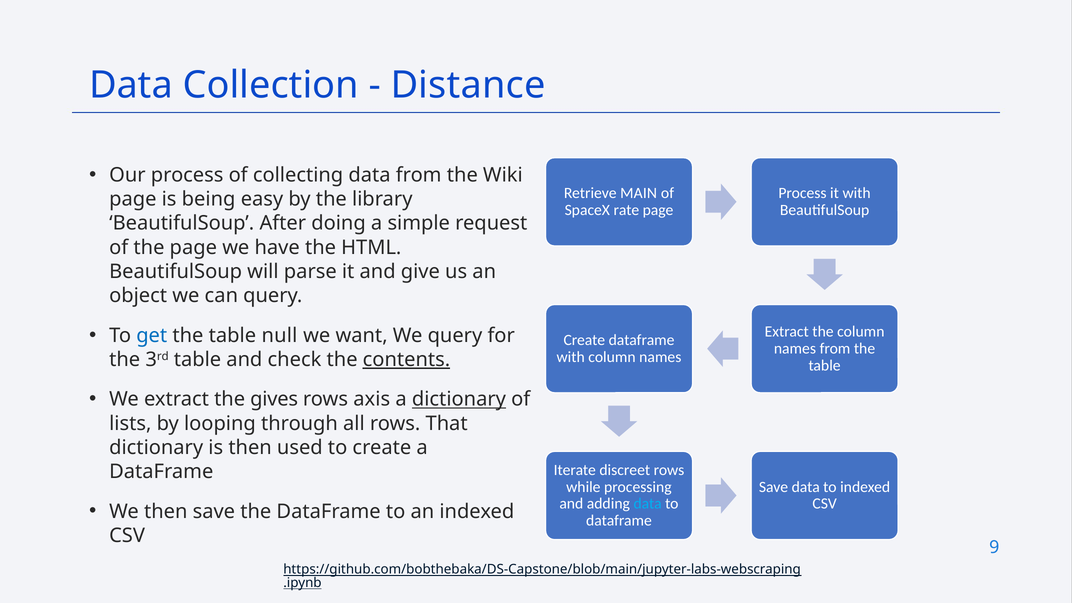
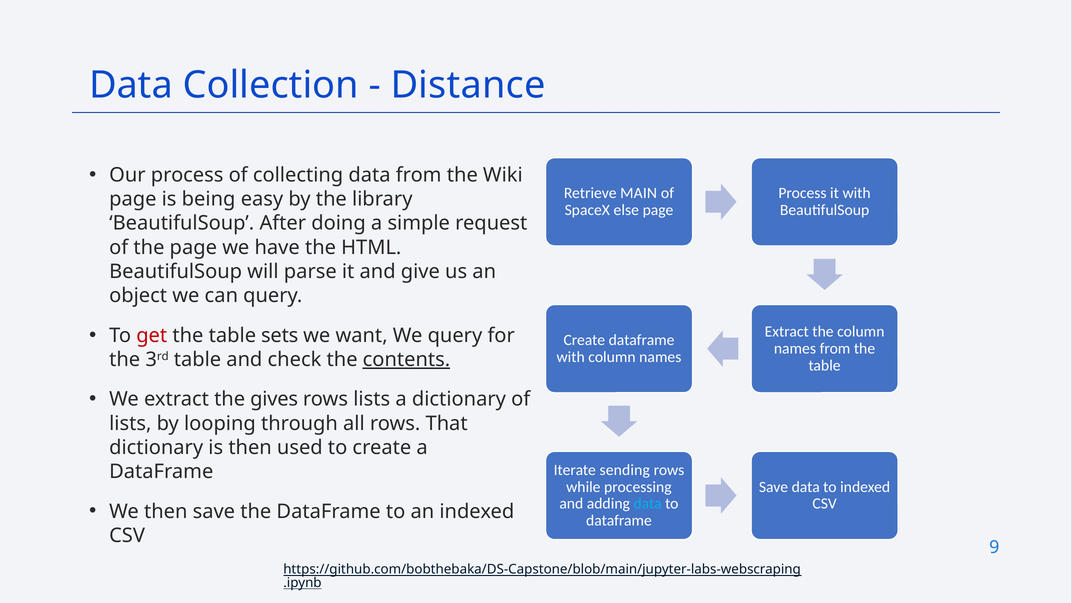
rate: rate -> else (626, 210)
get colour: blue -> red (152, 335)
null: null -> sets (280, 335)
rows axis: axis -> lists (372, 399)
dictionary underline: present -> none (459, 399)
discreet: discreet -> sending (625, 470)
